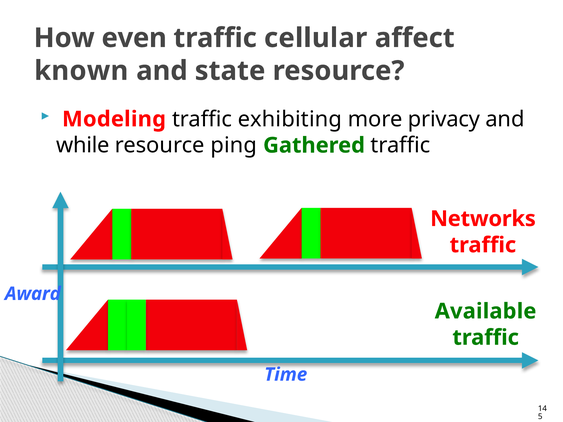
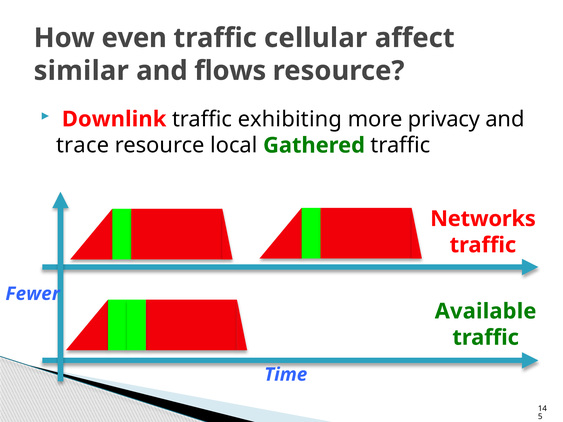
known: known -> similar (81, 71)
state: state -> flows (230, 71)
Modeling: Modeling -> Downlink (114, 119)
while: while -> trace (83, 145)
ping: ping -> local (234, 145)
Award: Award -> Fewer (33, 294)
